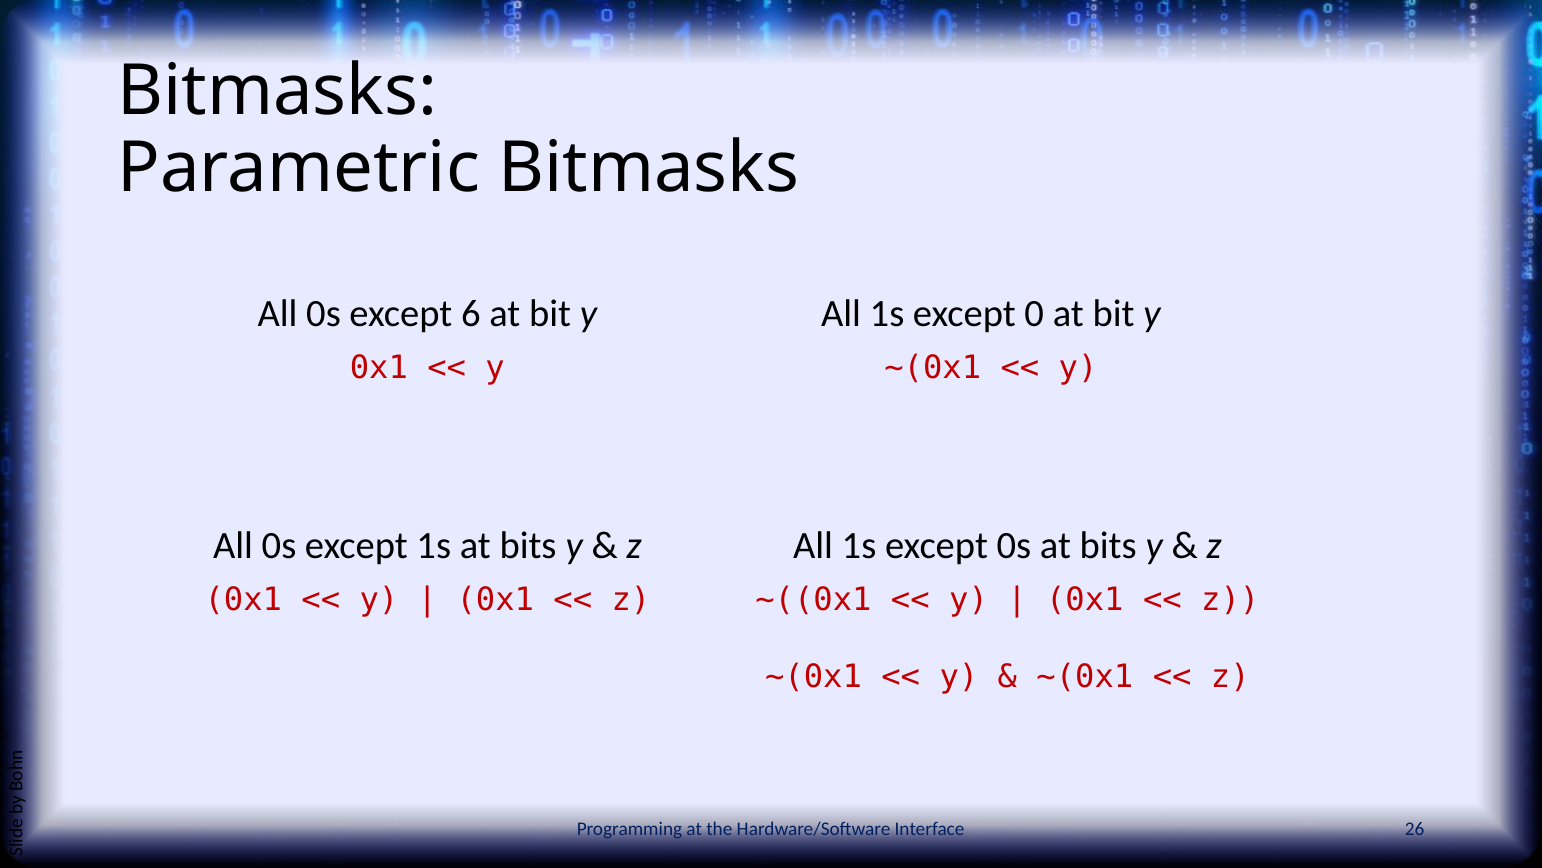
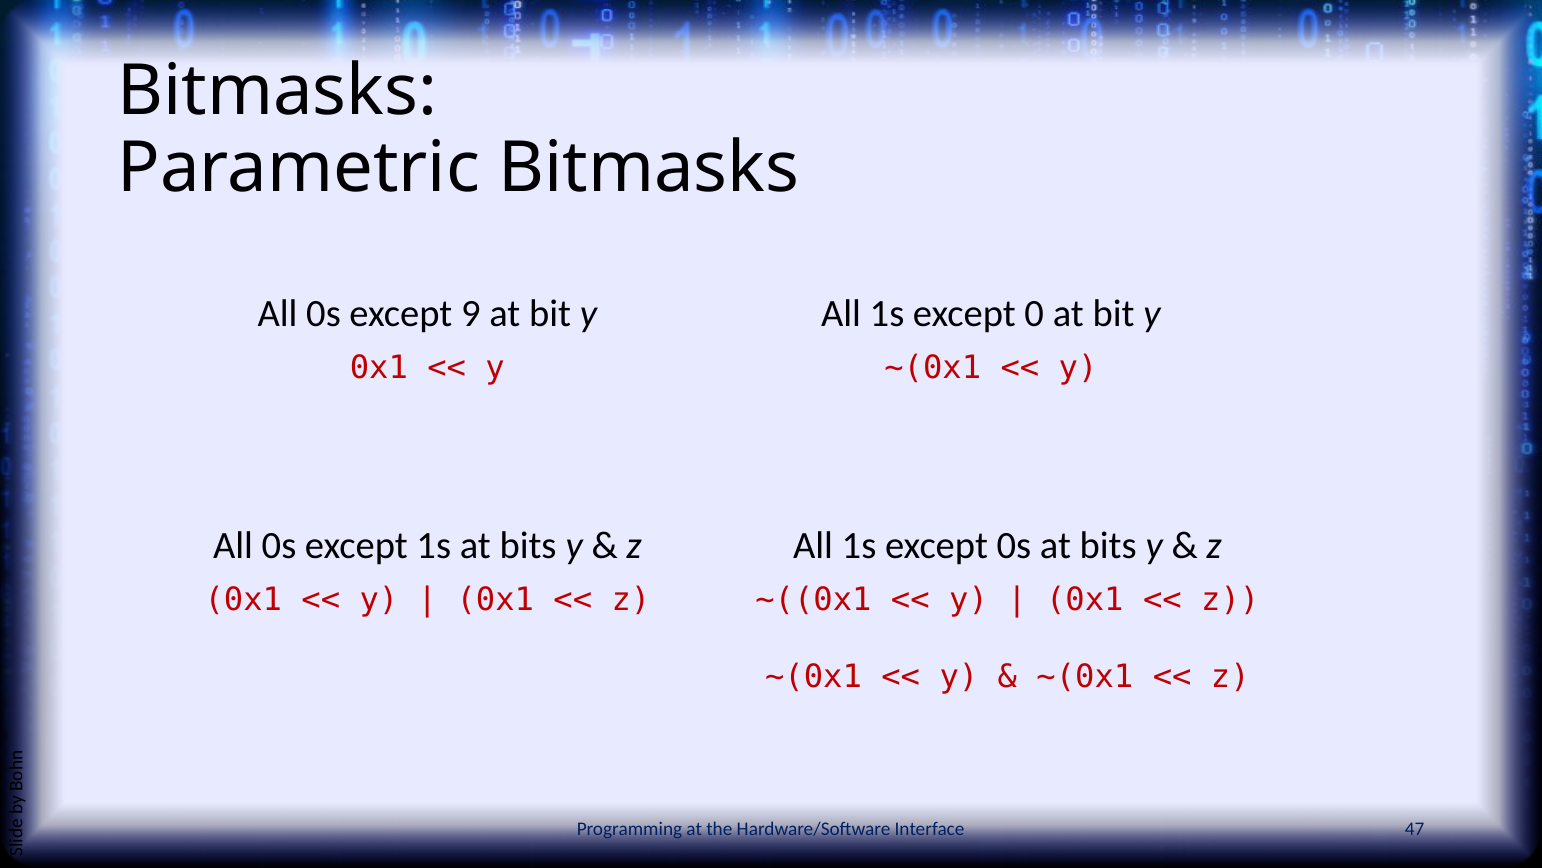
6: 6 -> 9 (471, 314)
26: 26 -> 47 (1415, 828)
